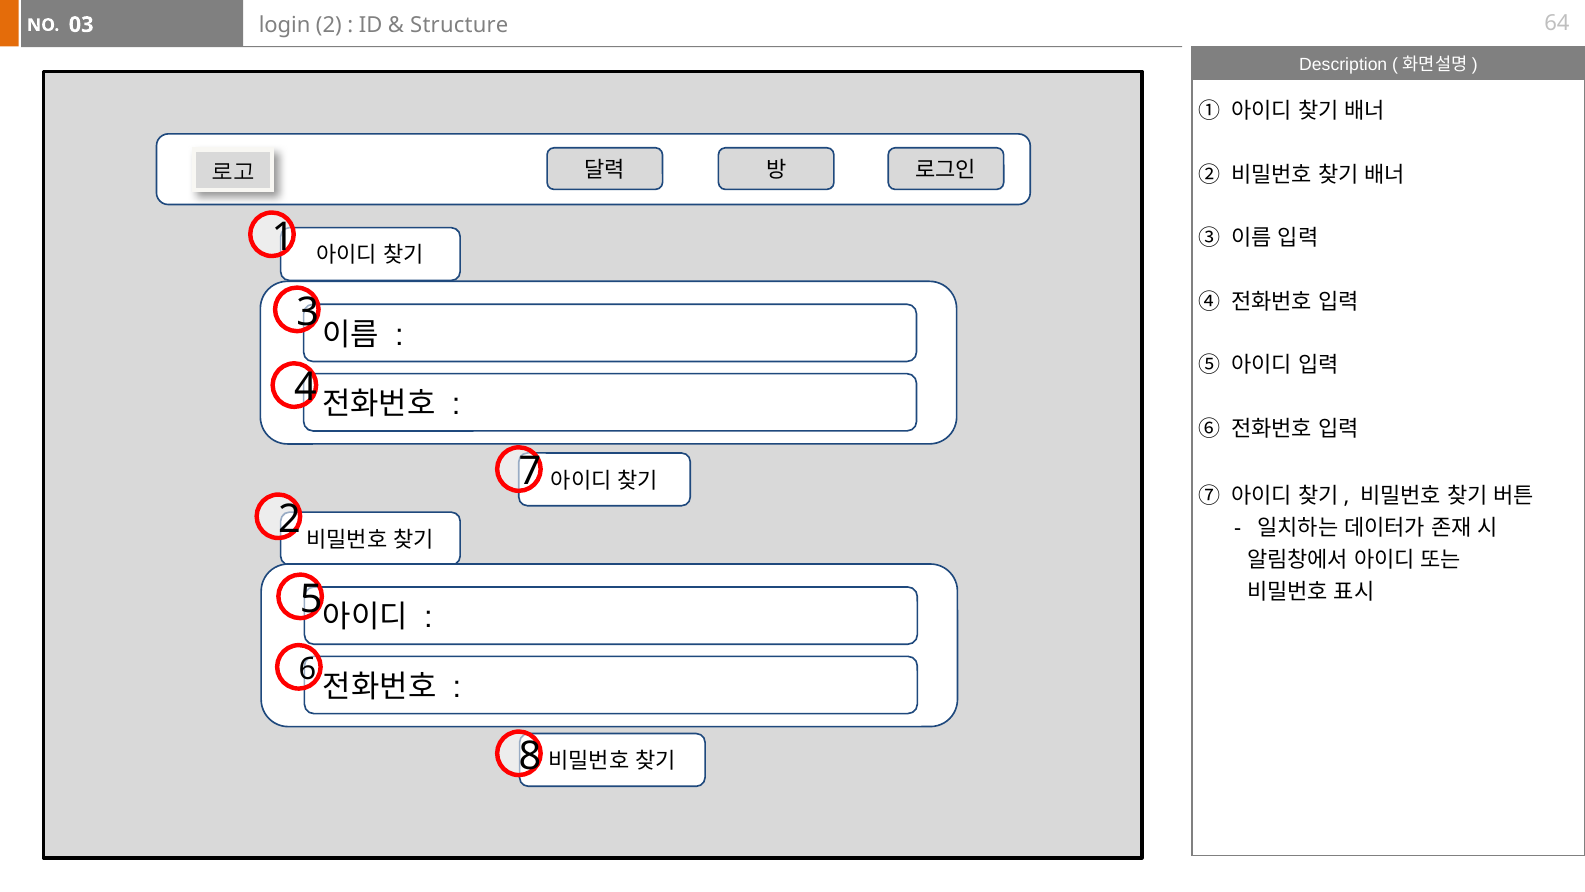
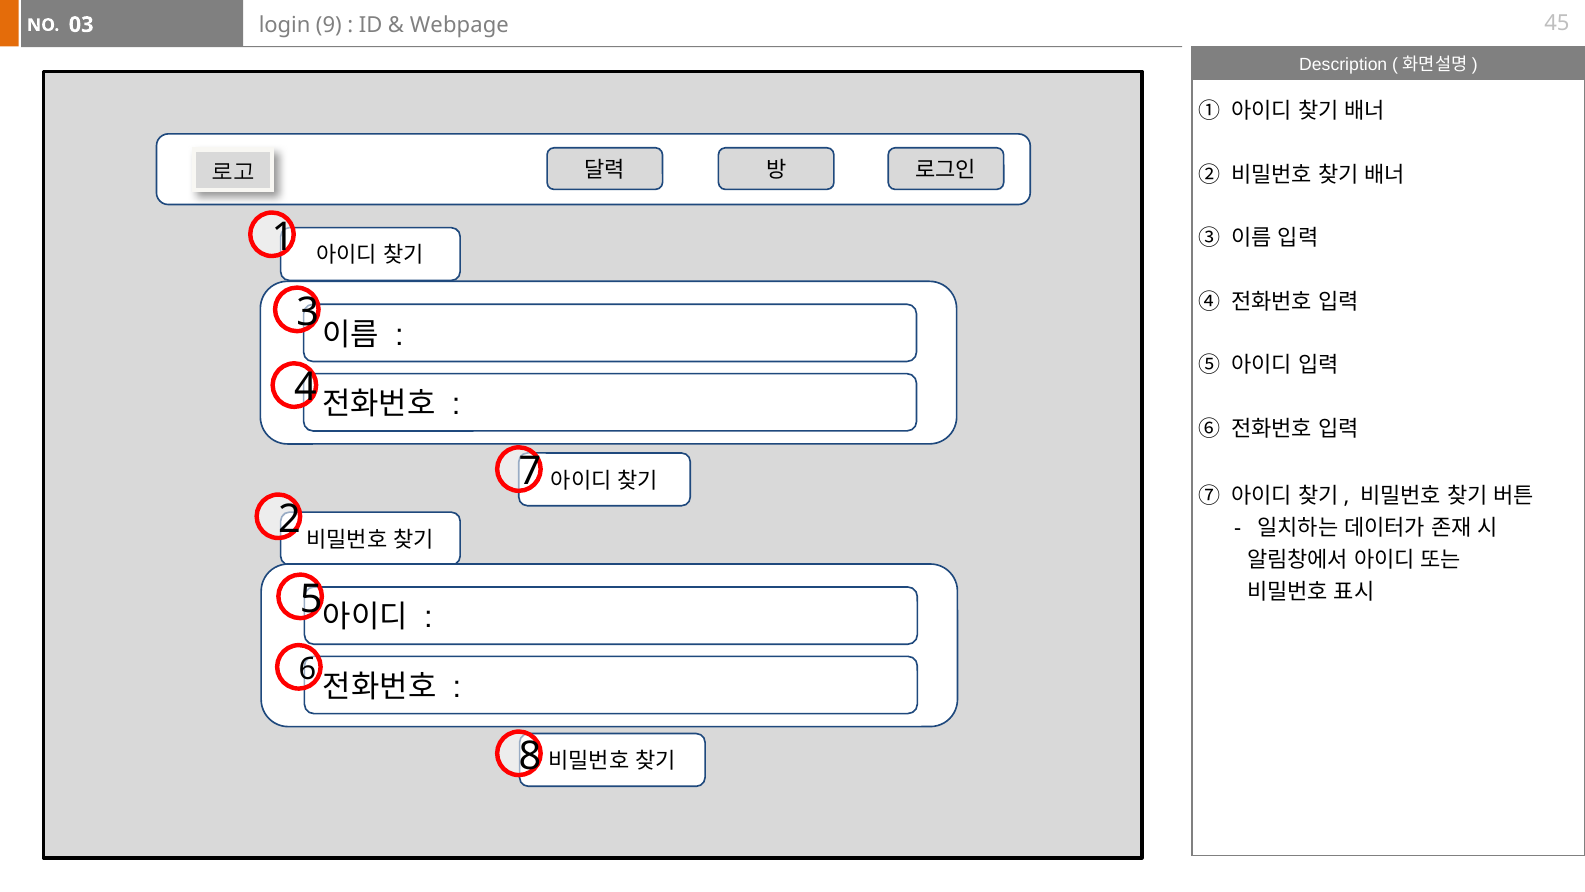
login 2: 2 -> 9 (329, 25)
Structure: Structure -> Webpage (459, 25)
64: 64 -> 45 (1557, 24)
